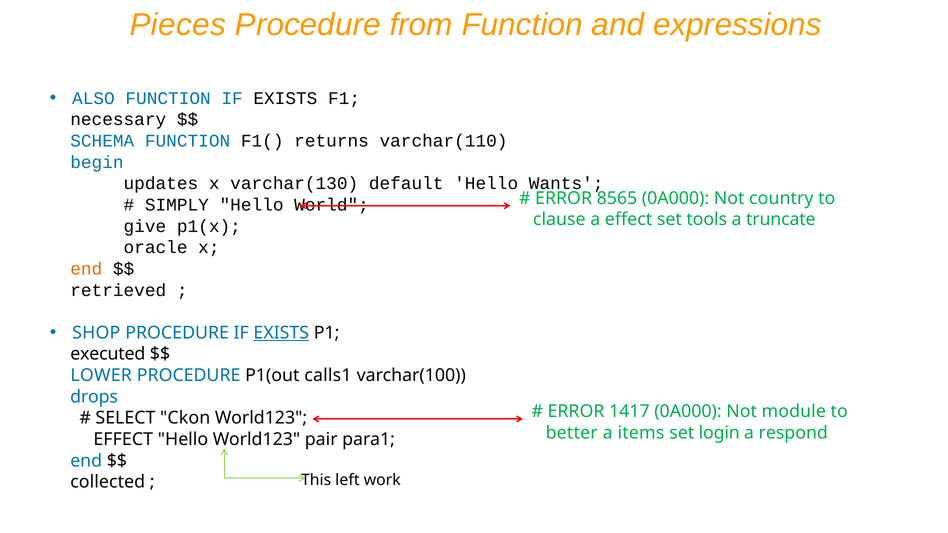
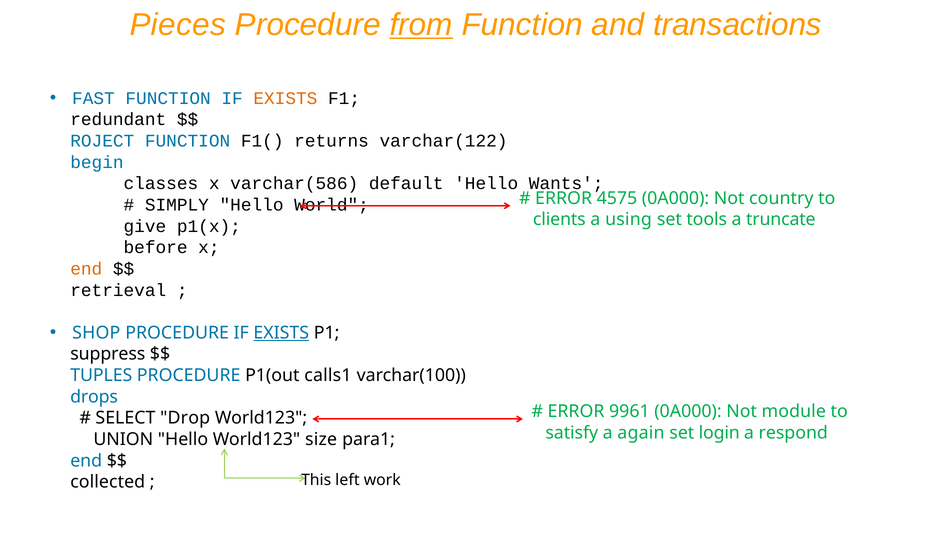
from underline: none -> present (421, 25)
expressions: expressions -> transactions (737, 25)
ALSO: ALSO -> FAST (93, 98)
EXISTS colour: black -> orange (285, 98)
necessary: necessary -> redundant (118, 120)
SCHEMA: SCHEMA -> ROJECT (102, 141)
varchar(110: varchar(110 -> varchar(122 (444, 141)
updates: updates -> classes (161, 184)
varchar(130: varchar(130 -> varchar(586 (294, 184)
8565: 8565 -> 4575 (617, 198)
clause: clause -> clients (559, 220)
a effect: effect -> using (628, 220)
oracle: oracle -> before (156, 248)
retrieved: retrieved -> retrieval (118, 290)
executed: executed -> suppress (108, 354)
LOWER: LOWER -> TUPLES (101, 376)
1417: 1417 -> 9961 (629, 412)
Ckon: Ckon -> Drop (185, 418)
better: better -> satisfy (572, 433)
items: items -> again (641, 433)
EFFECT: EFFECT -> UNION (123, 440)
pair: pair -> size (321, 440)
